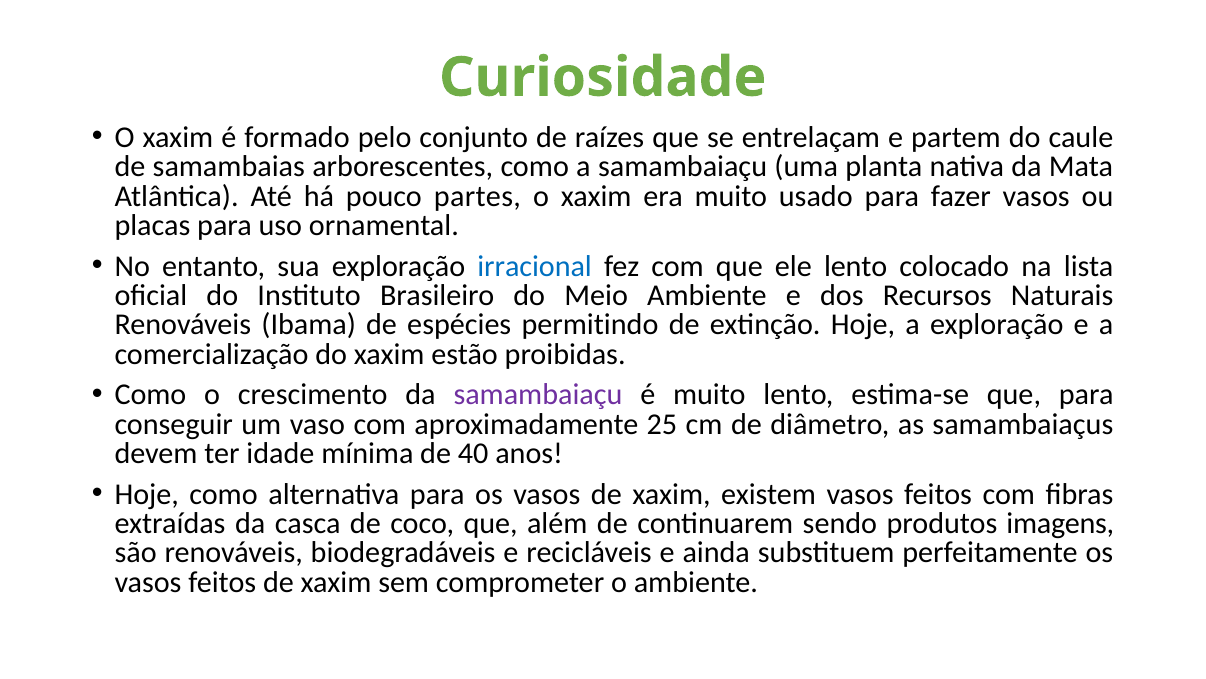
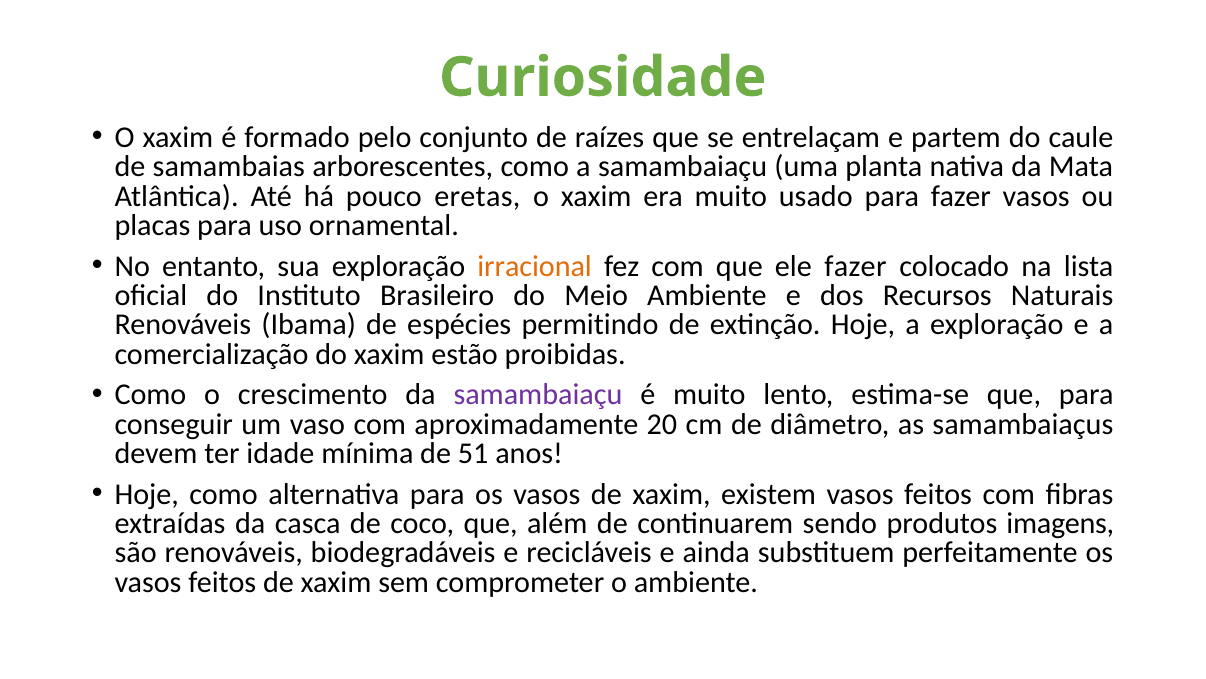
partes: partes -> eretas (477, 196)
irracional colour: blue -> orange (535, 266)
ele lento: lento -> fazer (855, 266)
25: 25 -> 20 (662, 424)
40: 40 -> 51 (473, 453)
